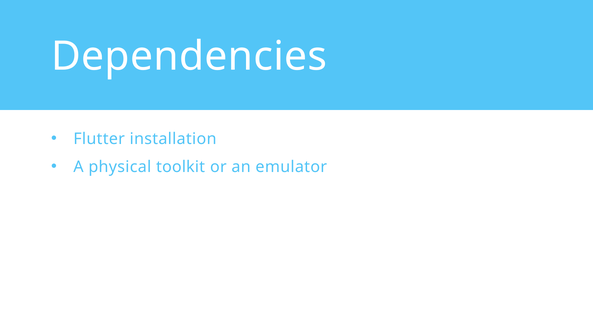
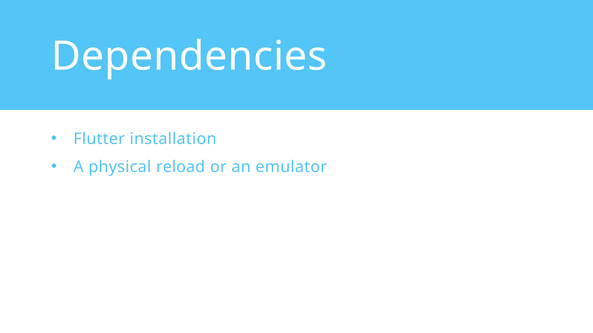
toolkit: toolkit -> reload (181, 167)
